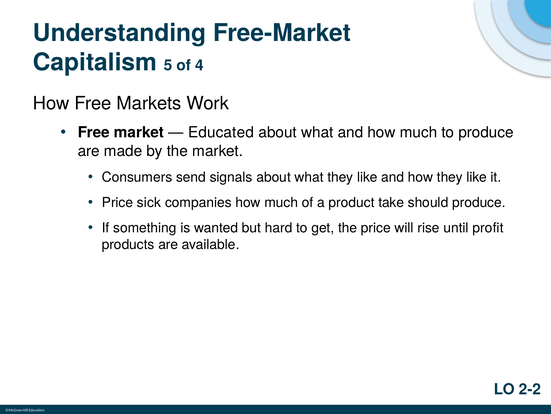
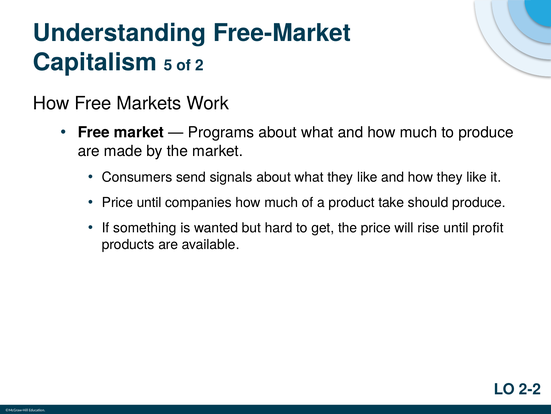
4: 4 -> 2 (200, 65)
Educated: Educated -> Programs (221, 132)
Price sick: sick -> until (149, 202)
